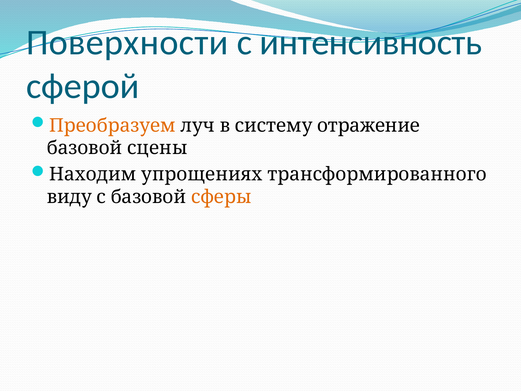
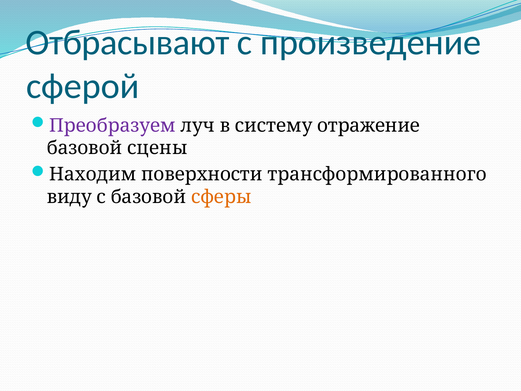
Поверхности: Поверхности -> Отбрасывают (128, 43)
интенсивность: интенсивность -> произведение (371, 43)
Преобразуем colour: orange -> purple (112, 125)
упрощениях: упрощениях -> поверхности (202, 174)
